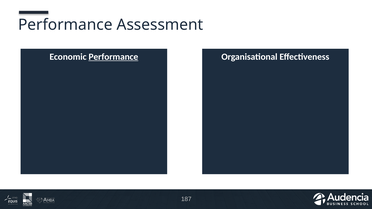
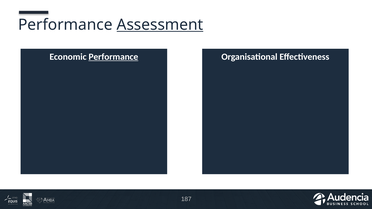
Assessment underline: none -> present (160, 25)
